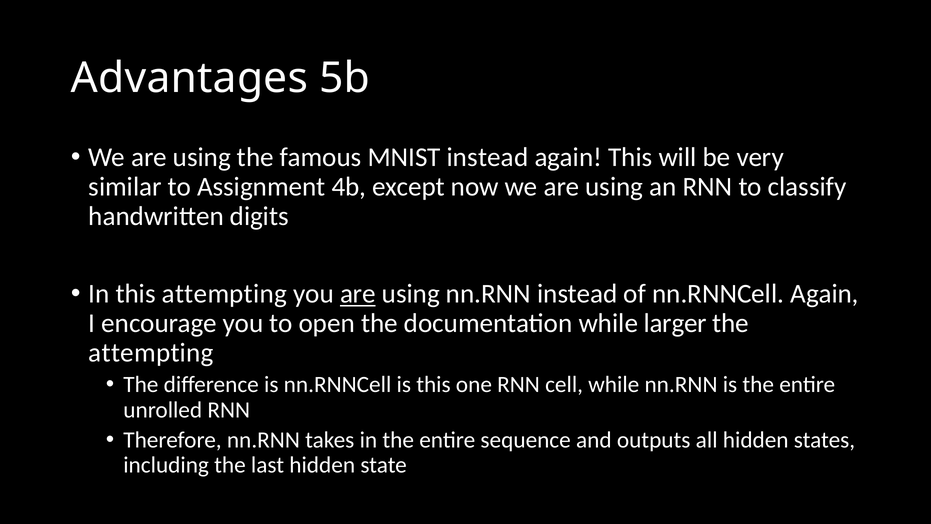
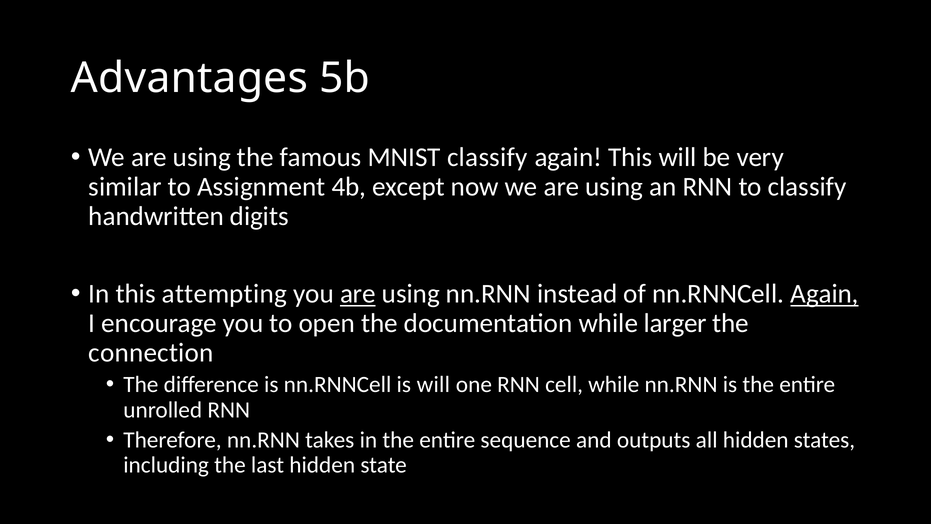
MNIST instead: instead -> classify (487, 157)
Again underline: none -> present (825, 294)
attempting: attempting -> connection (151, 352)
is this: this -> will (433, 384)
